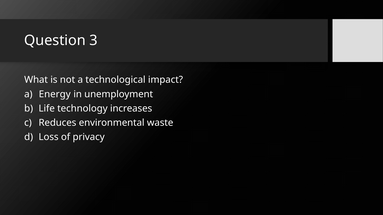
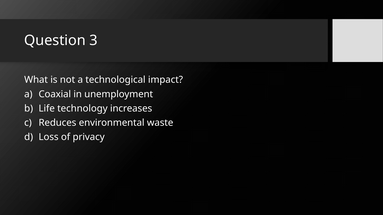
Energy: Energy -> Coaxial (55, 94)
